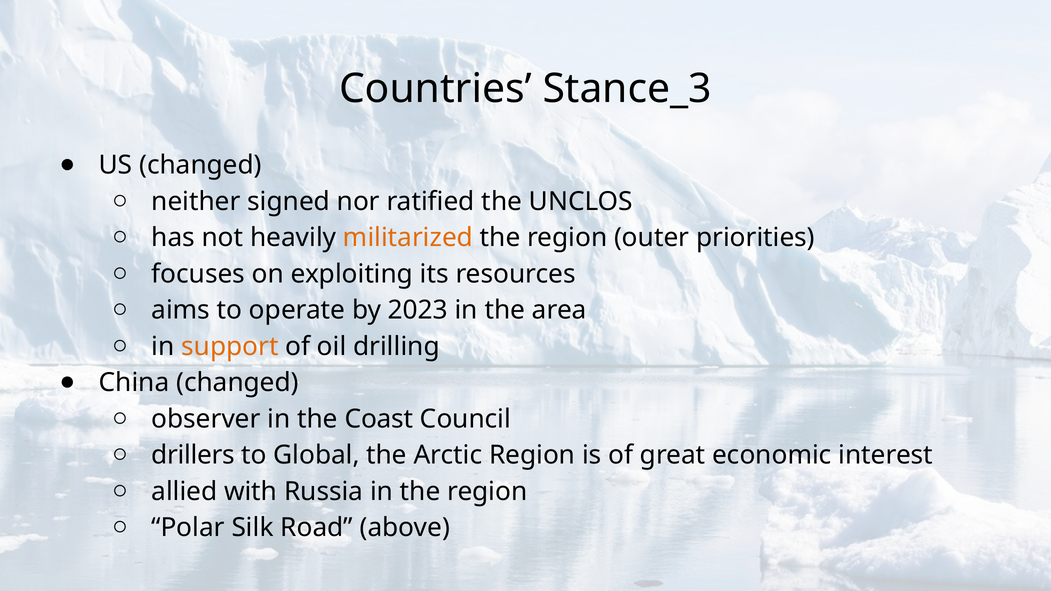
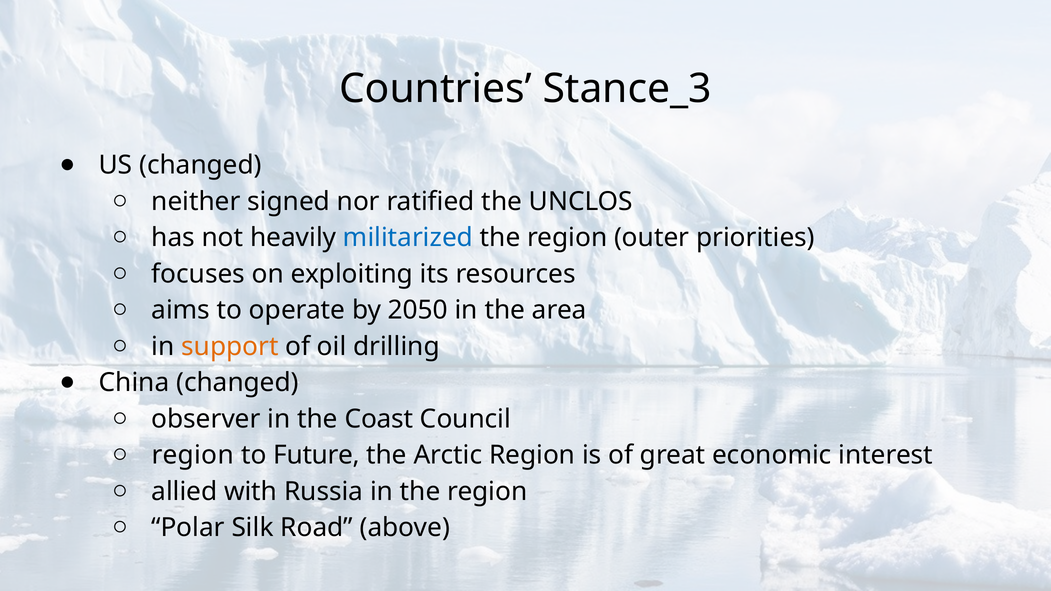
militarized colour: orange -> blue (408, 238)
2023: 2023 -> 2050 (418, 310)
drillers: drillers -> region (193, 455)
Global: Global -> Future (317, 455)
